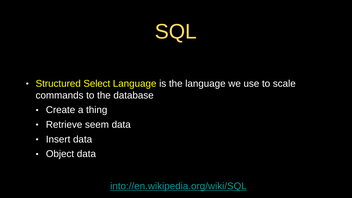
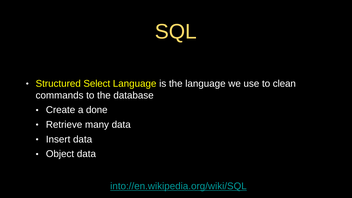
scale: scale -> clean (284, 84)
thing: thing -> done (97, 110)
seem: seem -> many (97, 125)
